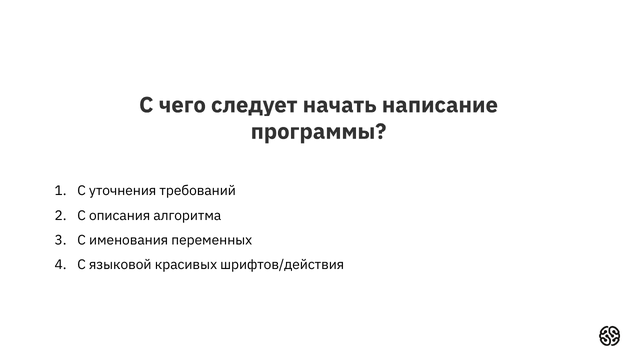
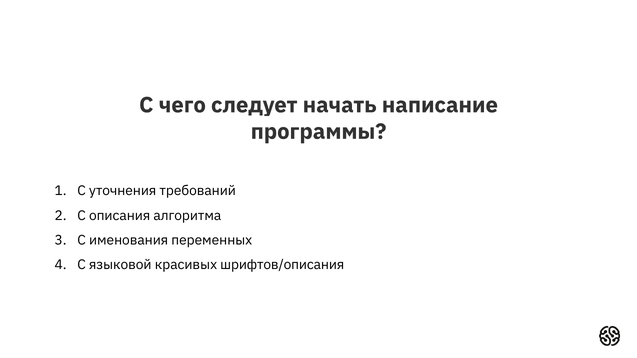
шрифтов/действия: шрифтов/действия -> шрифтов/описания (282, 265)
